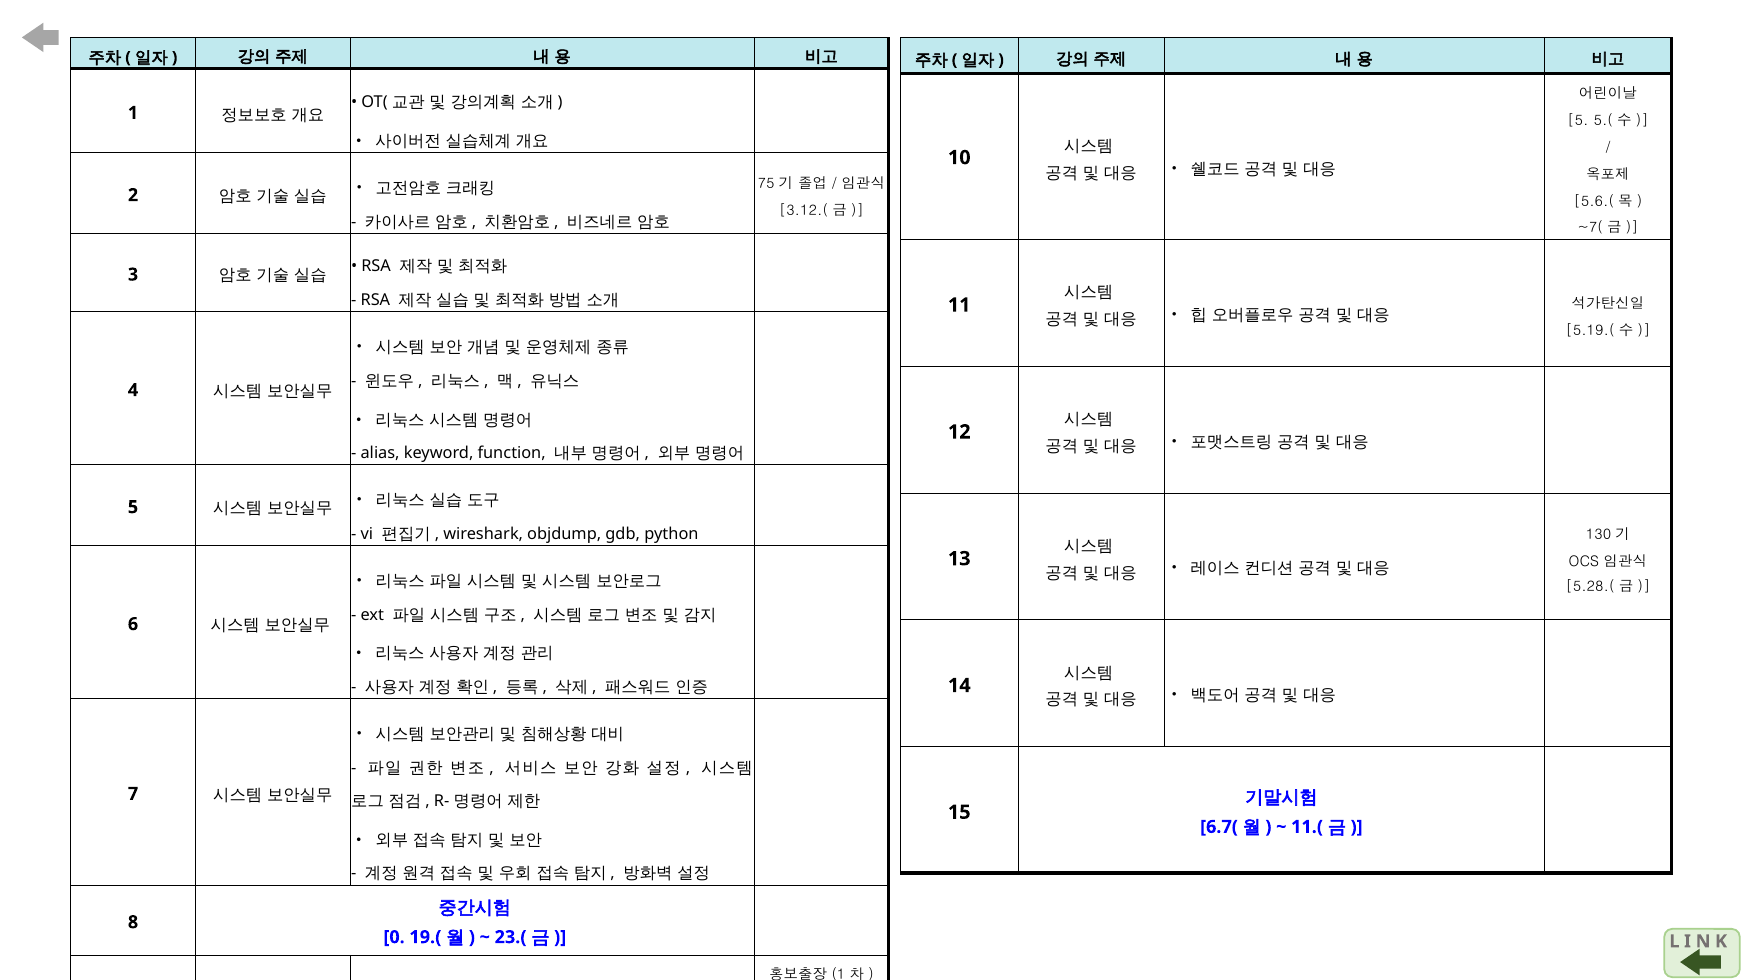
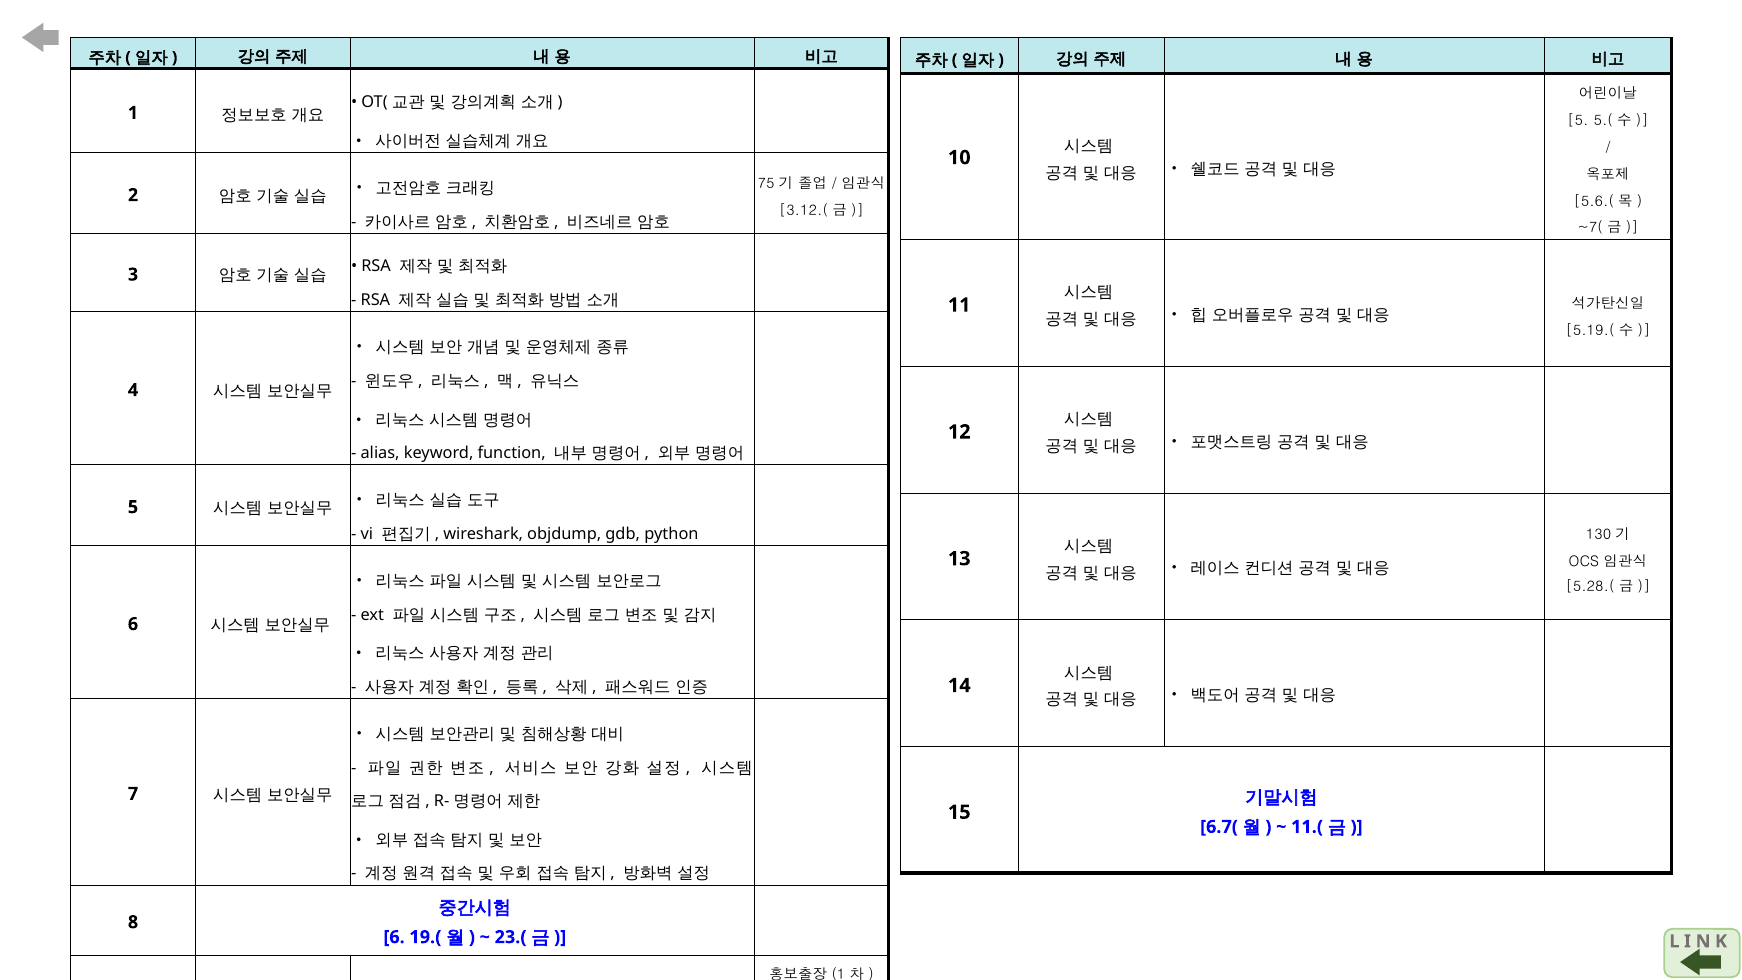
0: 0 -> 6 (394, 937)
